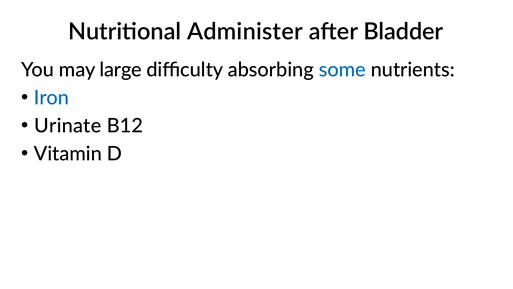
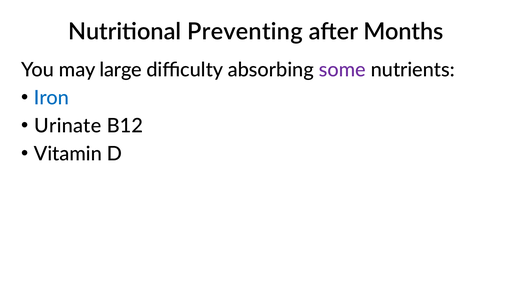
Administer: Administer -> Preventing (245, 32)
Bladder: Bladder -> Months (403, 32)
some colour: blue -> purple (342, 70)
